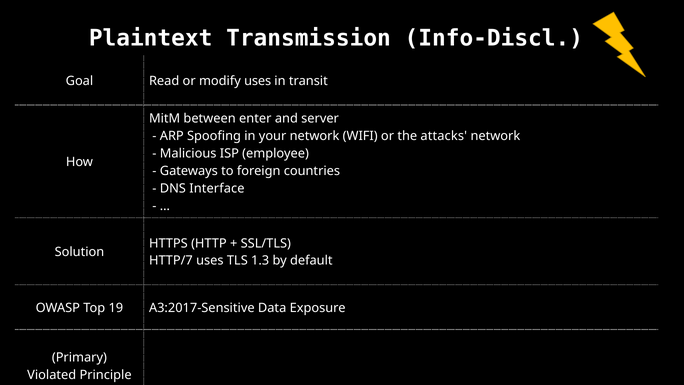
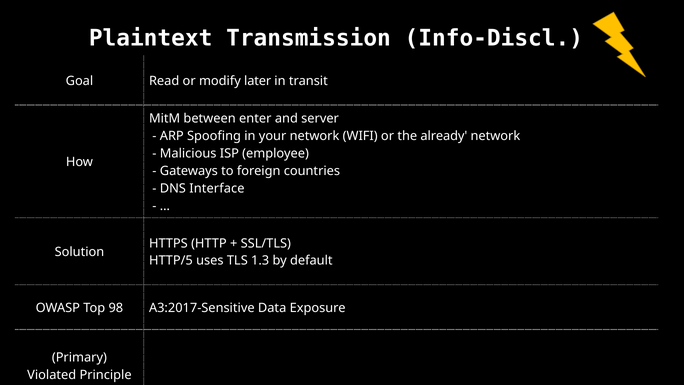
modify uses: uses -> later (258, 81)
attacks: attacks -> already (444, 136)
HTTP/7: HTTP/7 -> HTTP/5 (171, 261)
19: 19 -> 98 (116, 308)
